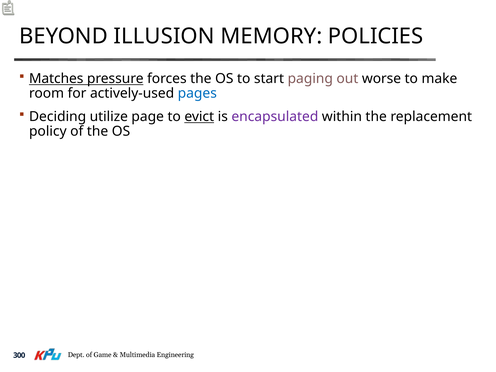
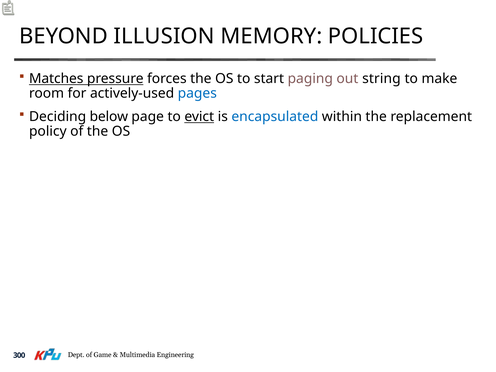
worse: worse -> string (381, 78)
utilize: utilize -> below (109, 117)
encapsulated colour: purple -> blue (275, 117)
